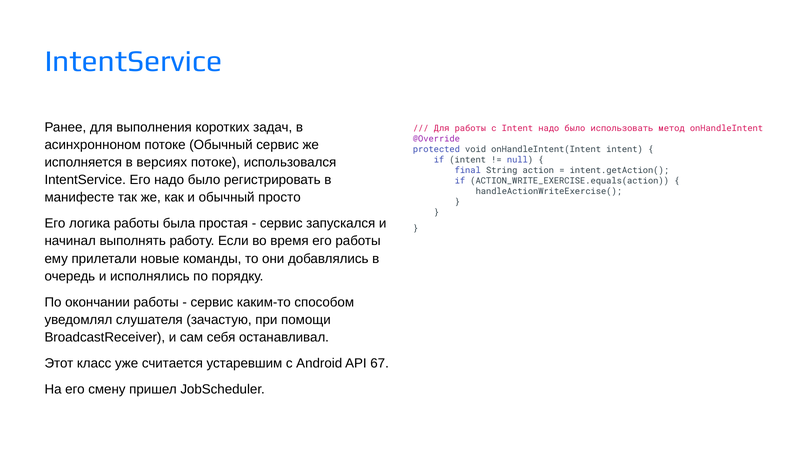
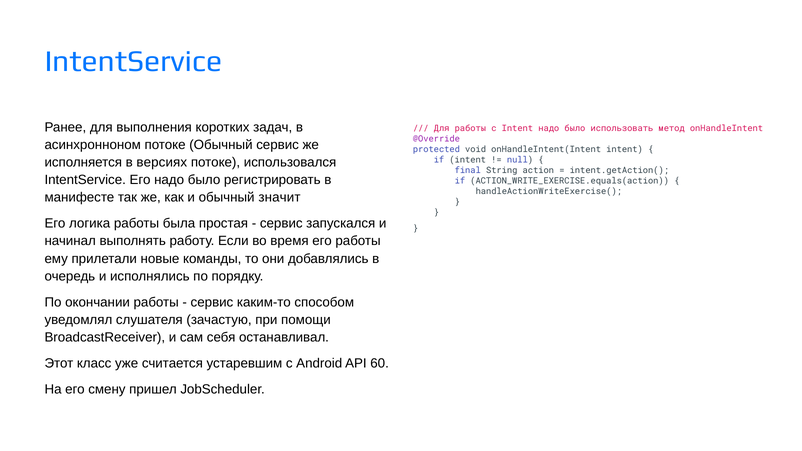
просто: просто -> значит (279, 198)
67: 67 -> 60 (380, 363)
